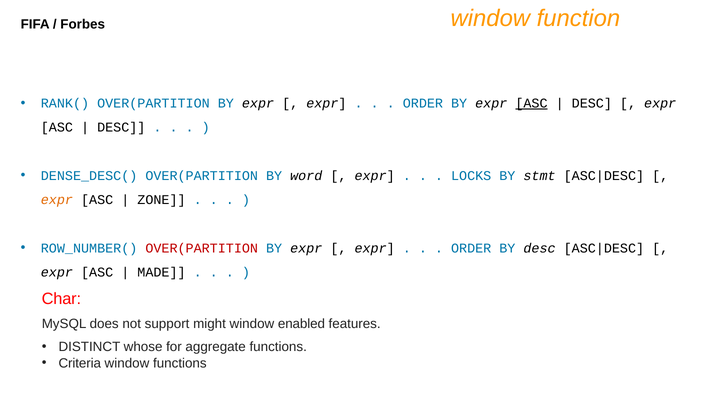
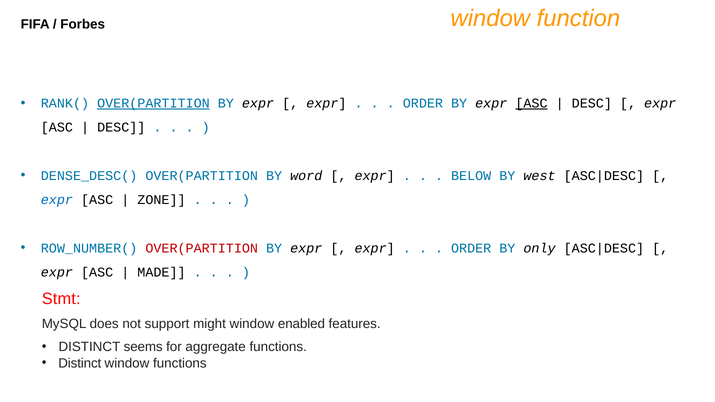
OVER(PARTITION underline: none -> present (153, 103)
LOCKS: LOCKS -> BELOW (471, 176)
stmt: stmt -> west (540, 176)
expr colour: orange -> blue (57, 200)
BY desc: desc -> only (540, 248)
Char: Char -> Stmt (61, 299)
whose: whose -> seems (143, 347)
Criteria: Criteria -> Distinct (80, 363)
